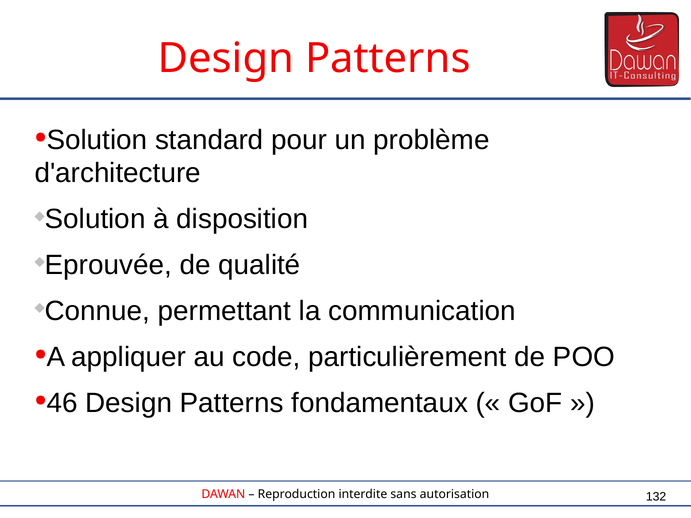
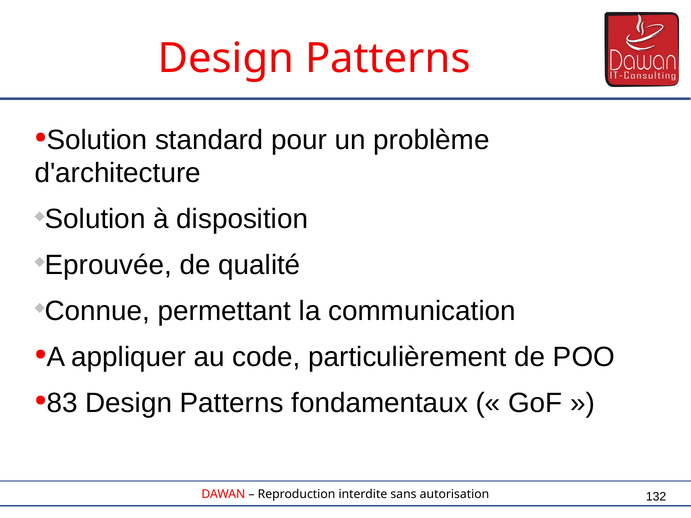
46: 46 -> 83 (62, 403)
